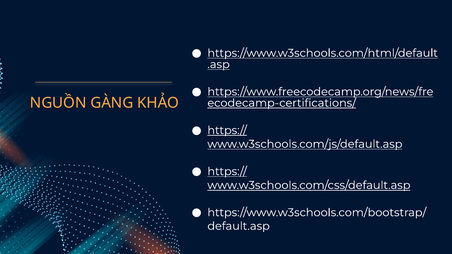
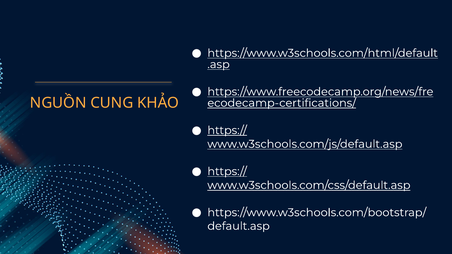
GÀNG: GÀNG -> CUNG (112, 103)
